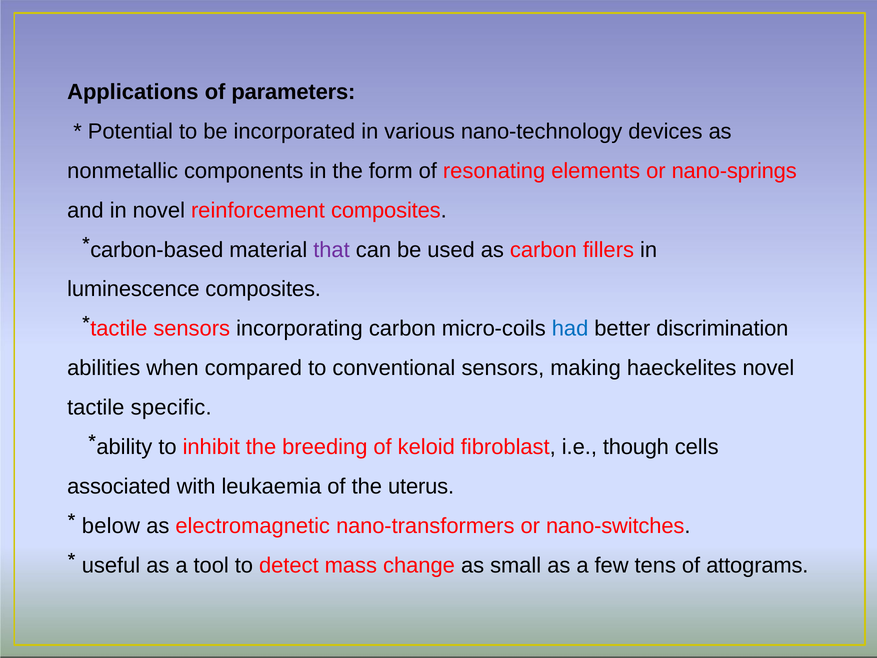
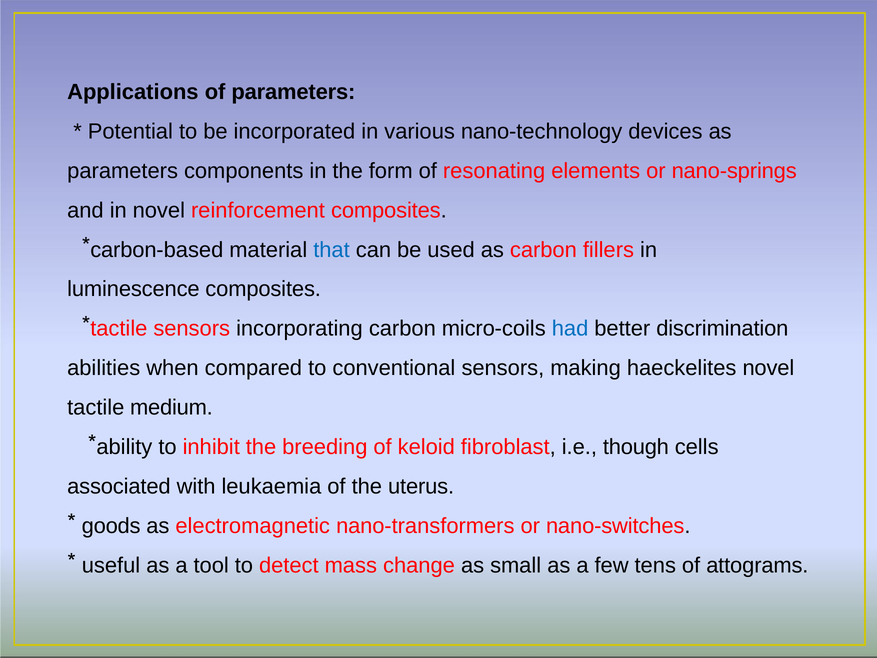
nonmetallic: nonmetallic -> parameters (123, 171)
that colour: purple -> blue (332, 250)
specific: specific -> medium (171, 408)
below: below -> goods (111, 526)
